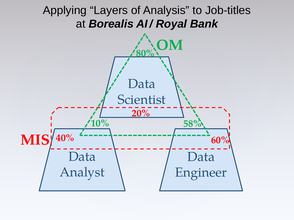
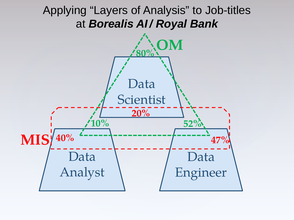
58%: 58% -> 52% (193, 124)
60%: 60% -> 47% (220, 140)
